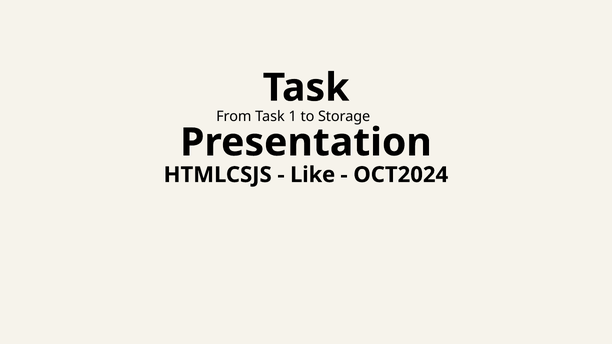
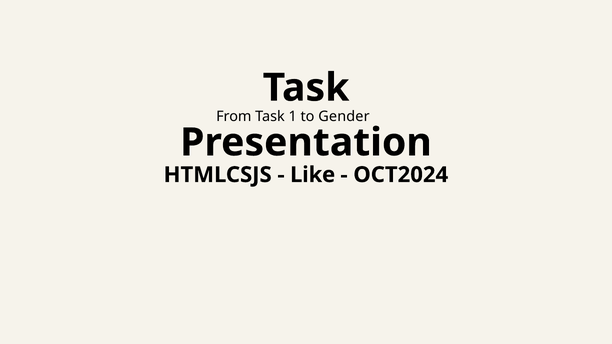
Storage: Storage -> Gender (344, 117)
